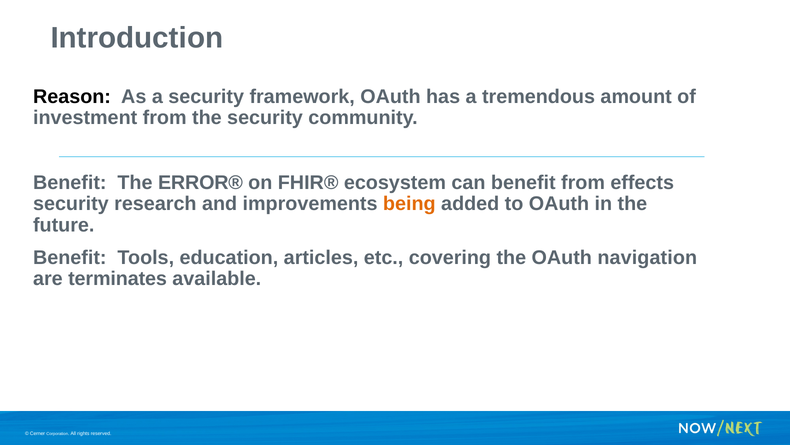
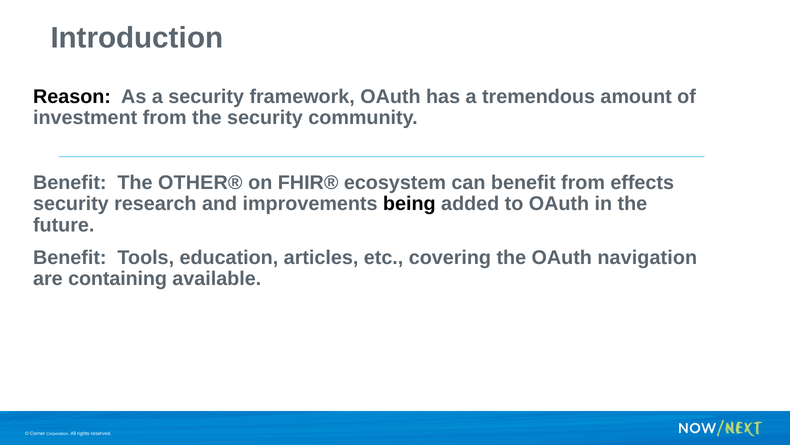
ERROR®: ERROR® -> OTHER® (200, 182)
being colour: orange -> black (409, 204)
terminates: terminates -> containing (118, 279)
